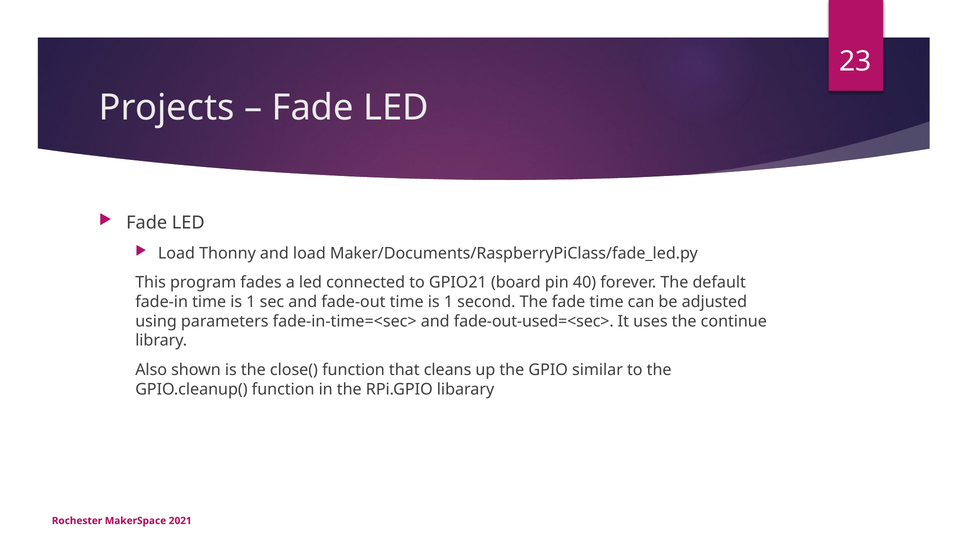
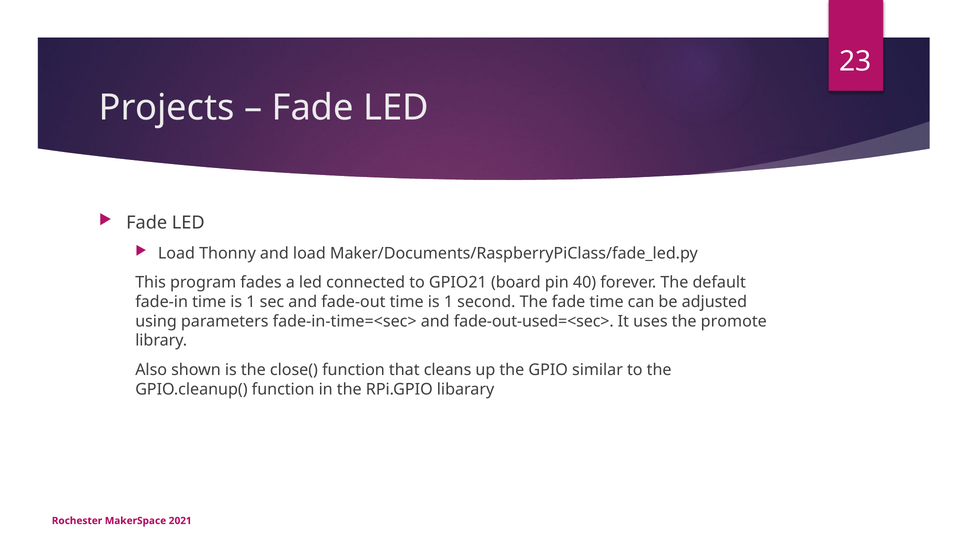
continue: continue -> promote (734, 321)
